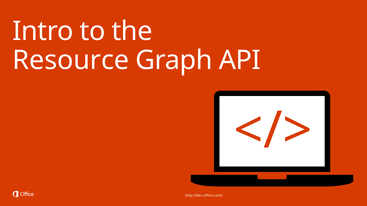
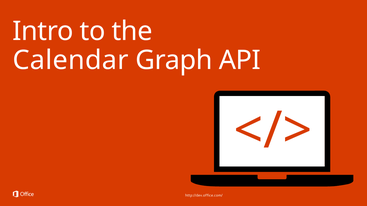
Resource: Resource -> Calendar (71, 60)
